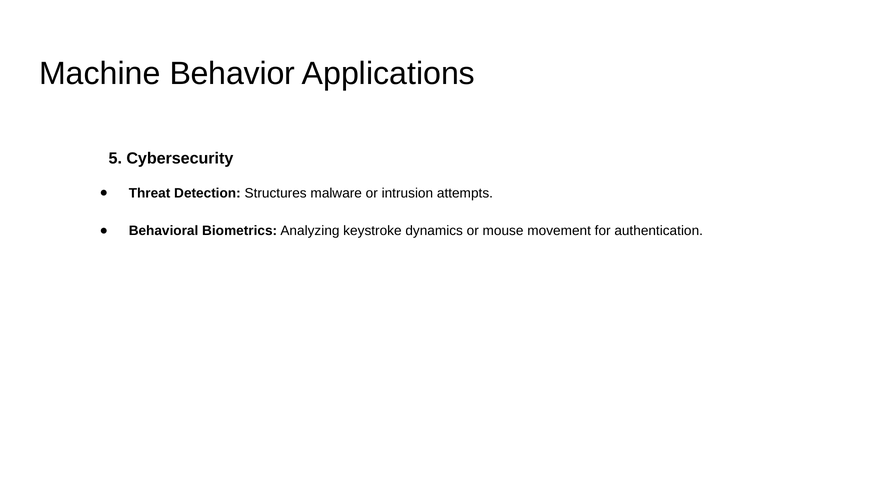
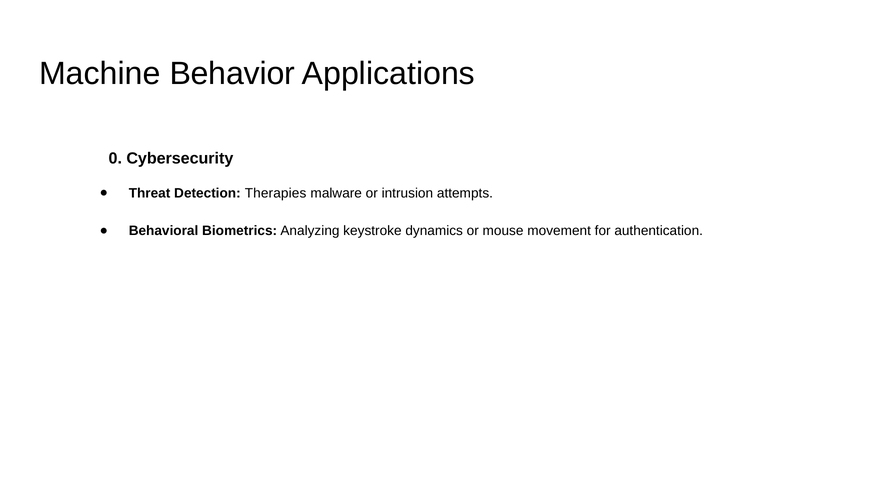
5: 5 -> 0 (115, 158)
Structures: Structures -> Therapies (276, 193)
